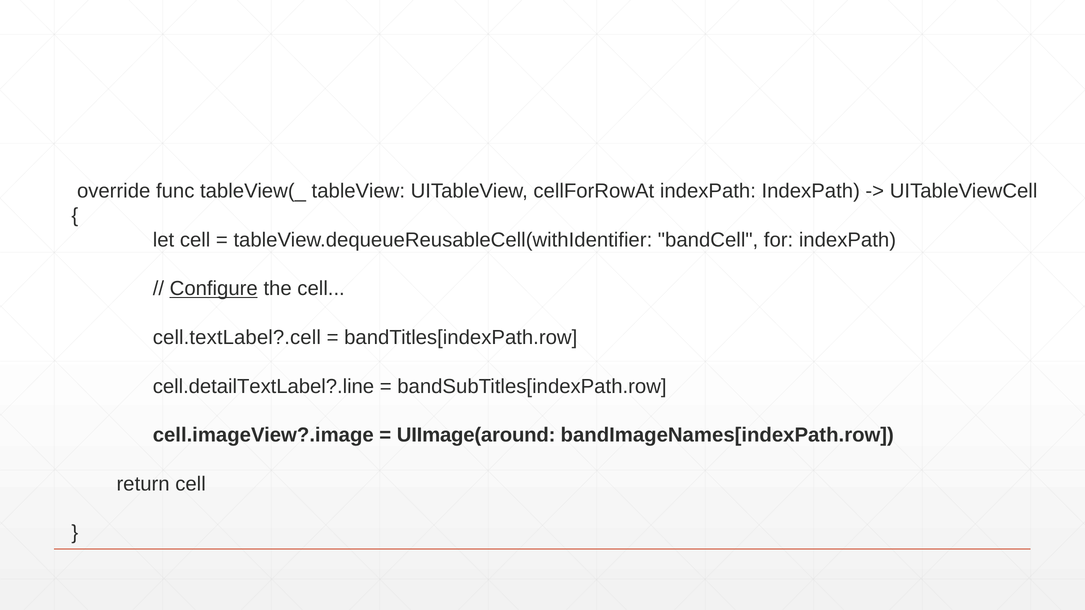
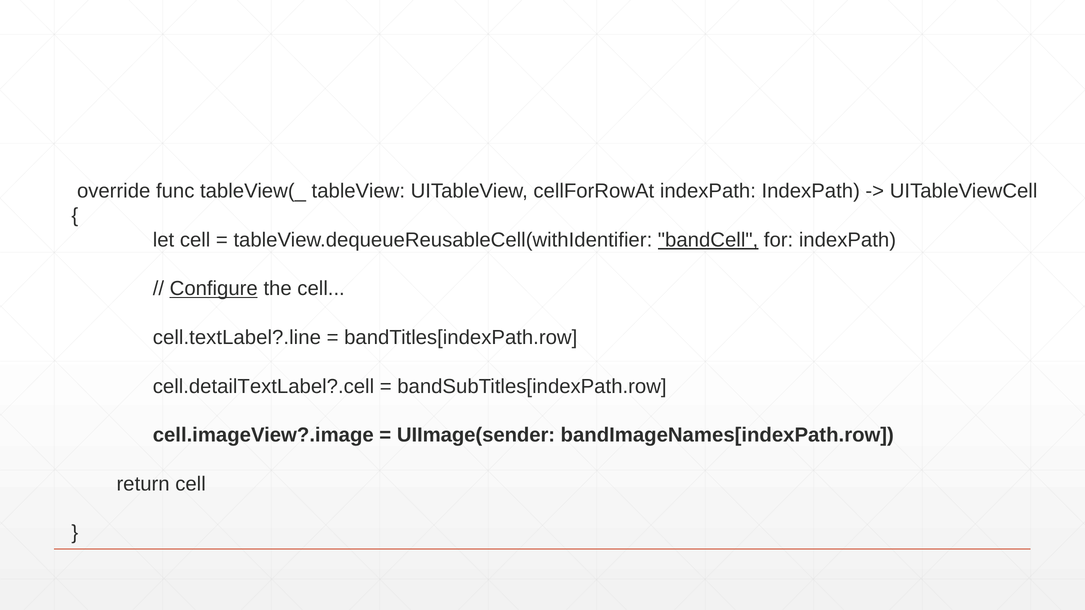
bandCell underline: none -> present (708, 240)
cell.textLabel?.cell: cell.textLabel?.cell -> cell.textLabel?.line (237, 338)
cell.detailTextLabel?.line: cell.detailTextLabel?.line -> cell.detailTextLabel?.cell (263, 387)
UIImage(around: UIImage(around -> UIImage(sender (476, 435)
